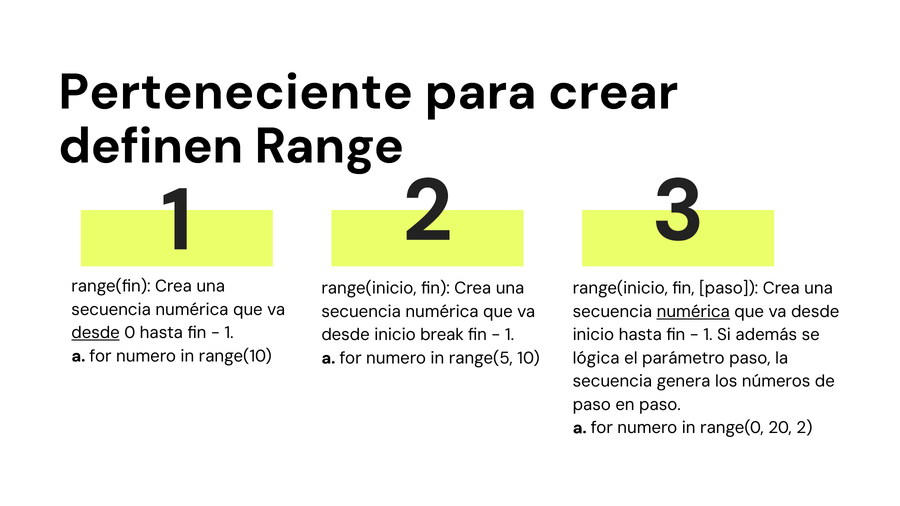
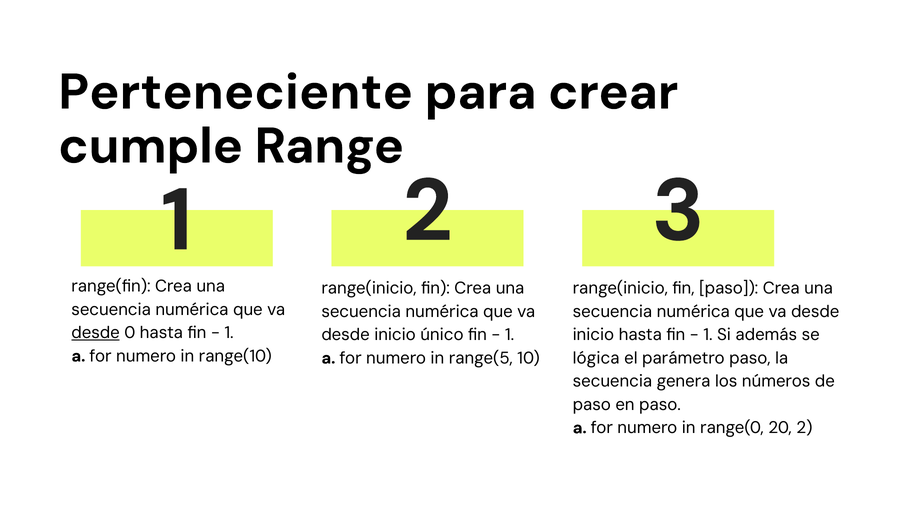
definen: definen -> cumple (151, 146)
numérica underline: present -> none (693, 312)
break: break -> único (442, 335)
